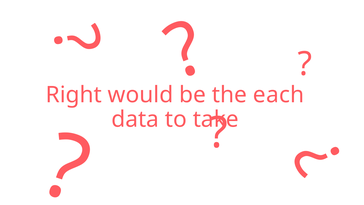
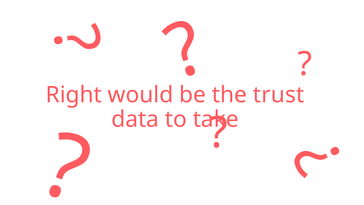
each: each -> trust (279, 95)
